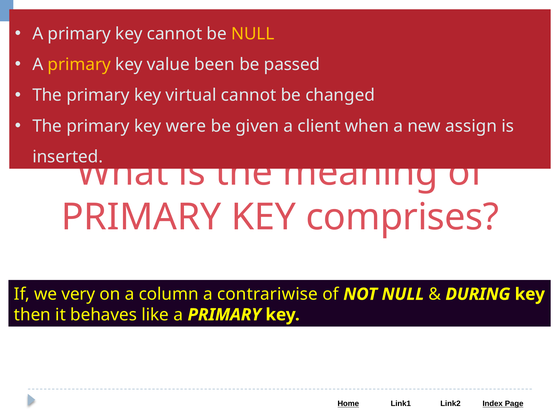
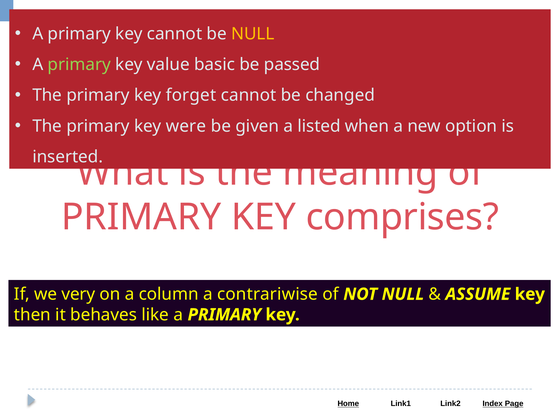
primary colour: yellow -> light green (79, 65)
been: been -> basic (215, 65)
virtual: virtual -> forget (191, 95)
client: client -> listed (319, 126)
assign: assign -> option (471, 126)
DURING: DURING -> ASSUME (478, 294)
